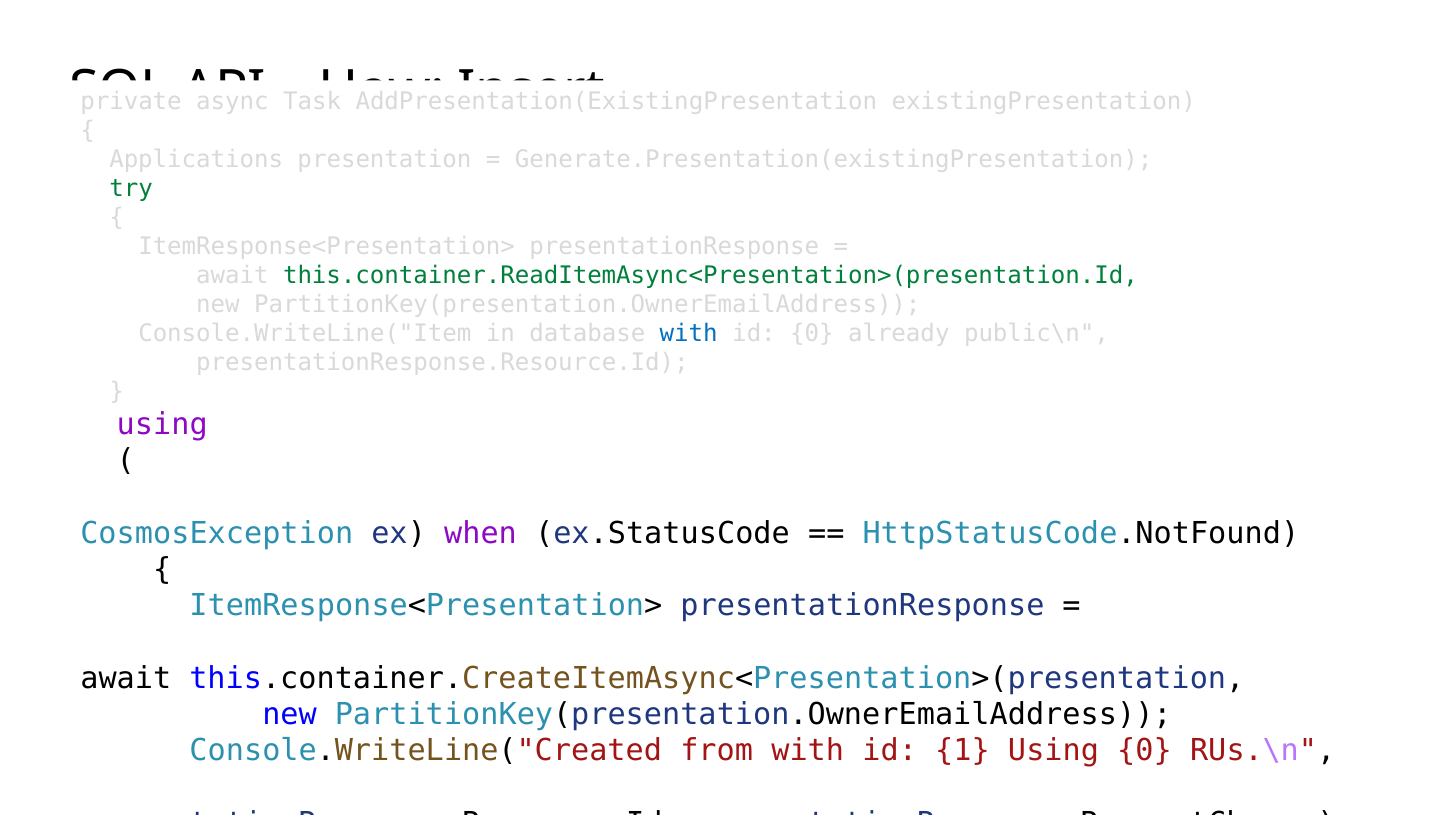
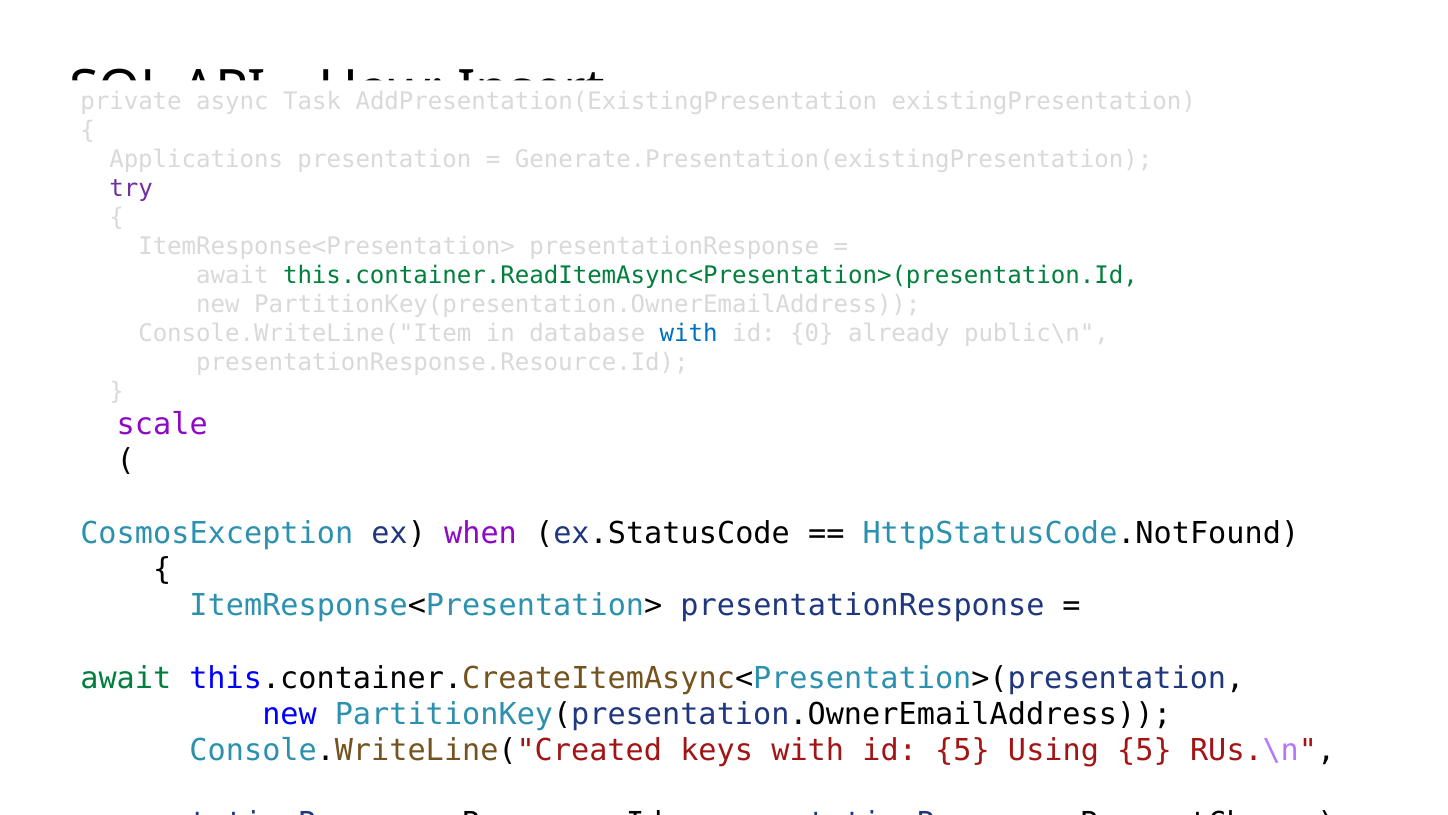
try colour: green -> purple (131, 189)
using: using -> scale (162, 424)
await colour: black -> green (126, 678)
from: from -> keys (717, 750)
id 1: 1 -> 5 (962, 750)
Using 0: 0 -> 5 (1144, 750)
